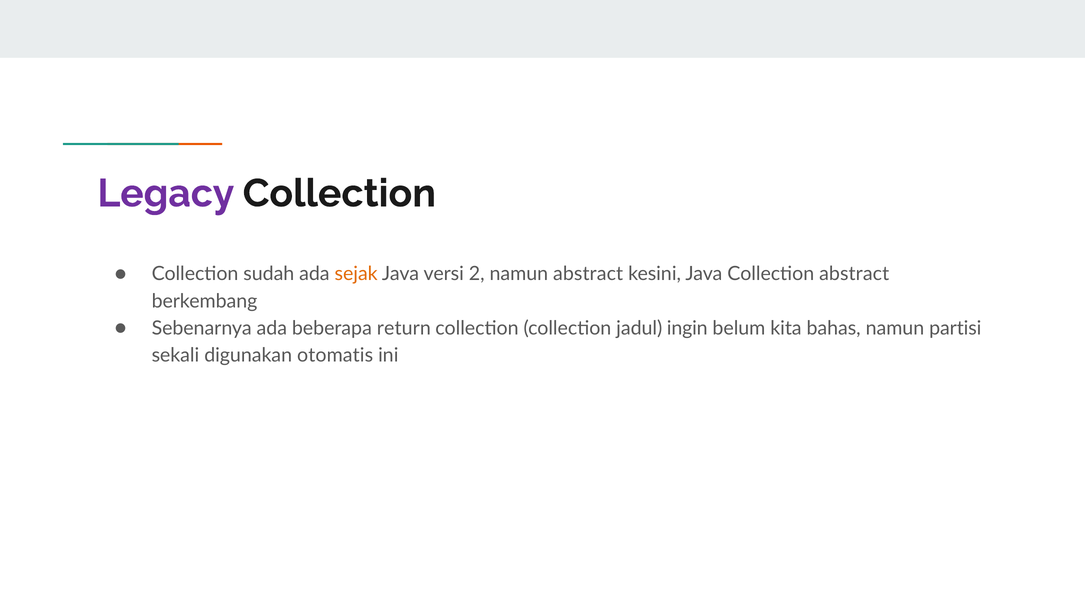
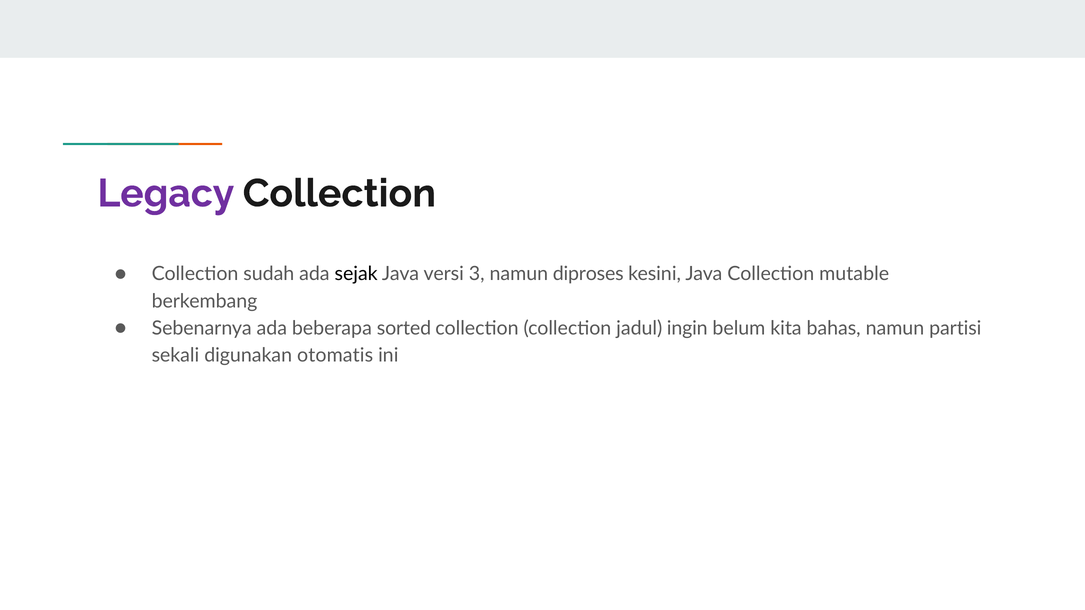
sejak colour: orange -> black (356, 274)
2: 2 -> 3 (477, 274)
namun abstract: abstract -> diproses (588, 274)
Collection abstract: abstract -> mutable (854, 274)
return: return -> sorted (404, 328)
